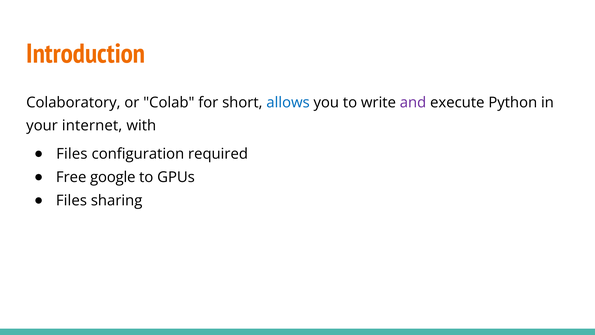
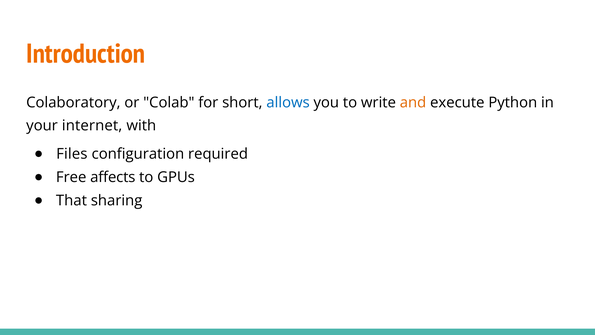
and colour: purple -> orange (413, 102)
google: google -> affects (113, 177)
Files: Files -> That (71, 200)
